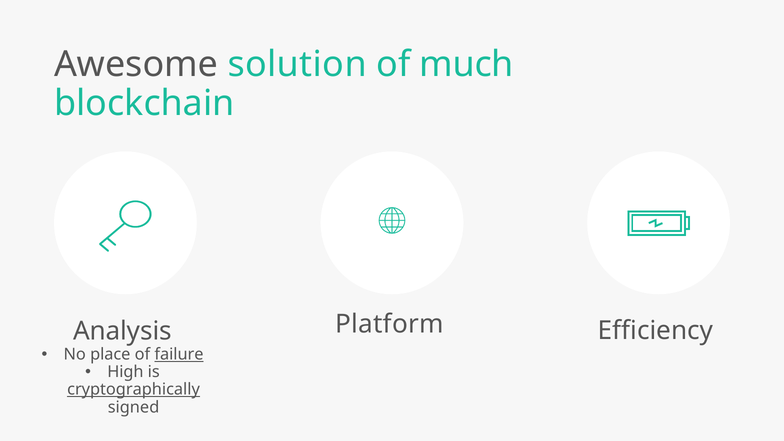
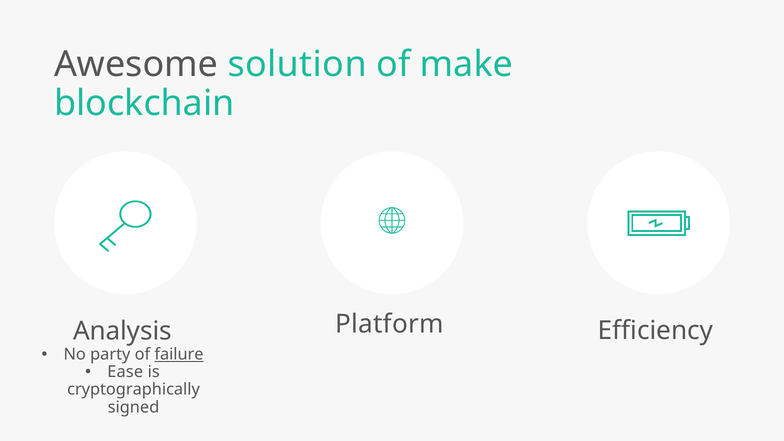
much: much -> make (466, 65)
place: place -> party (110, 354)
High: High -> Ease (125, 372)
cryptographically underline: present -> none (134, 390)
